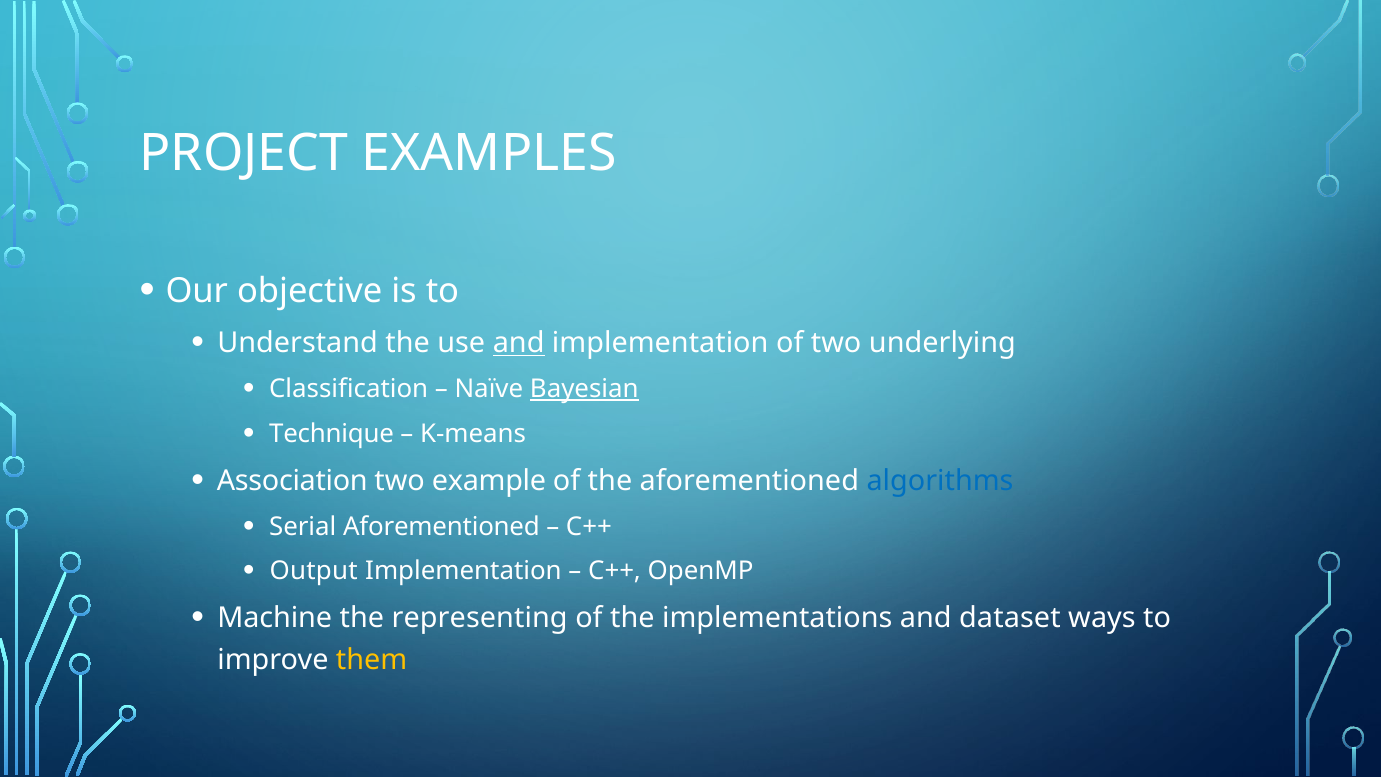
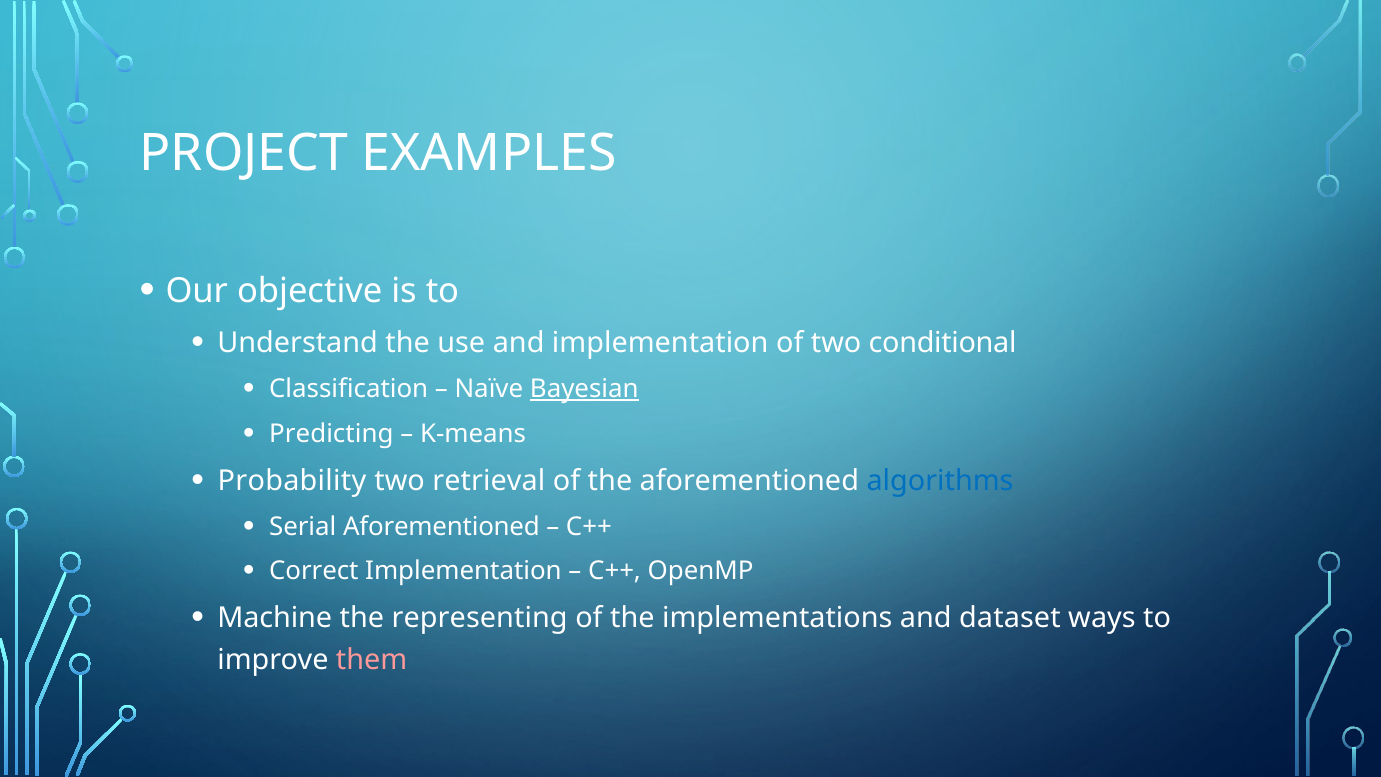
and underline: present -> none (519, 343)
underlying: underlying -> conditional (943, 343)
Technique: Technique -> Predicting (331, 433)
Association: Association -> Probability (292, 481)
example: example -> retrieval (489, 481)
Output: Output -> Correct (314, 571)
them colour: yellow -> pink (372, 659)
